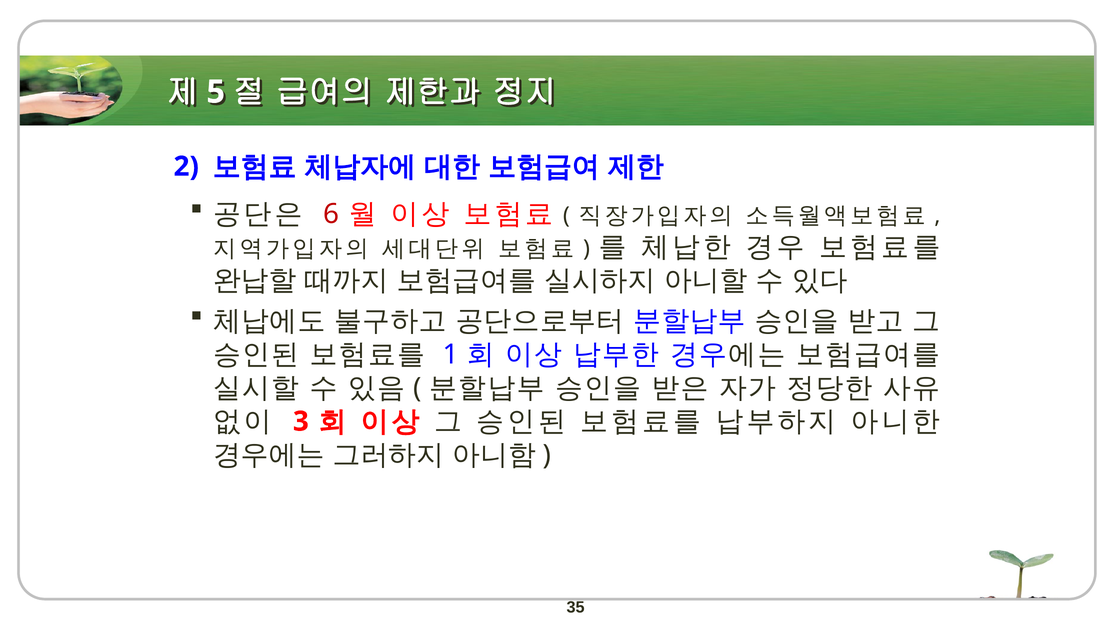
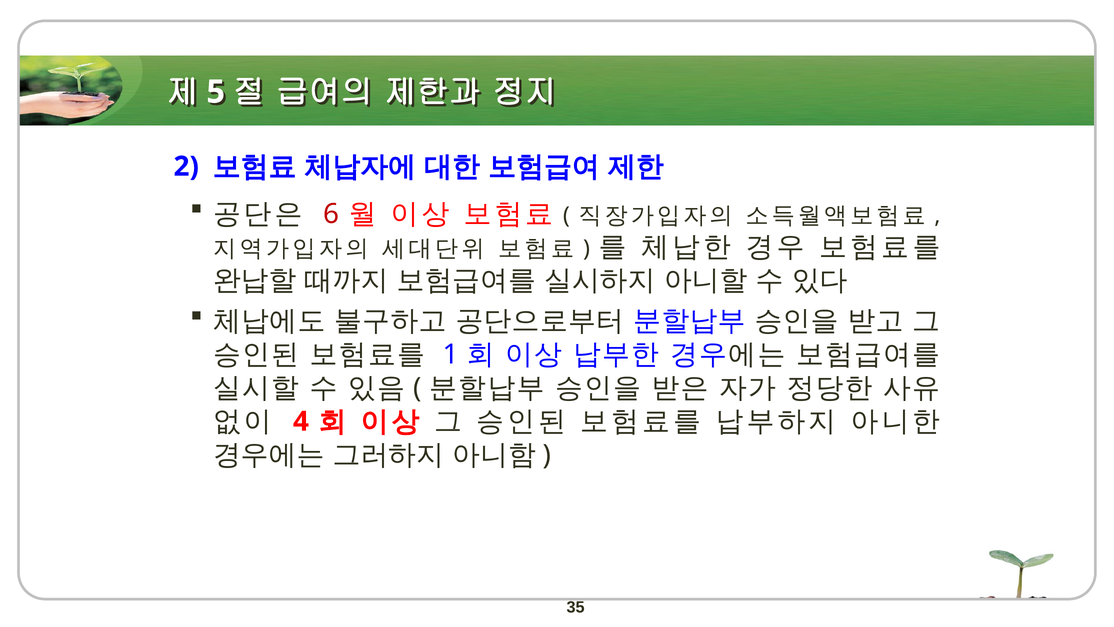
3: 3 -> 4 (301, 421)
